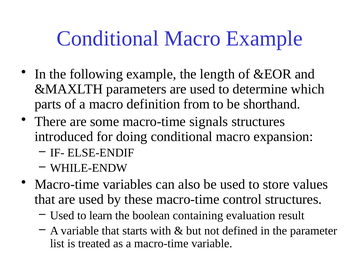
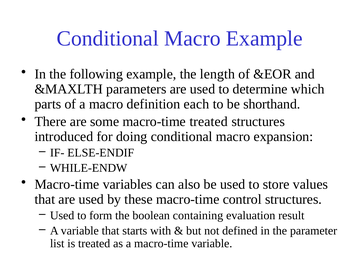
from: from -> each (196, 104)
macro-time signals: signals -> treated (209, 121)
learn: learn -> form (101, 215)
